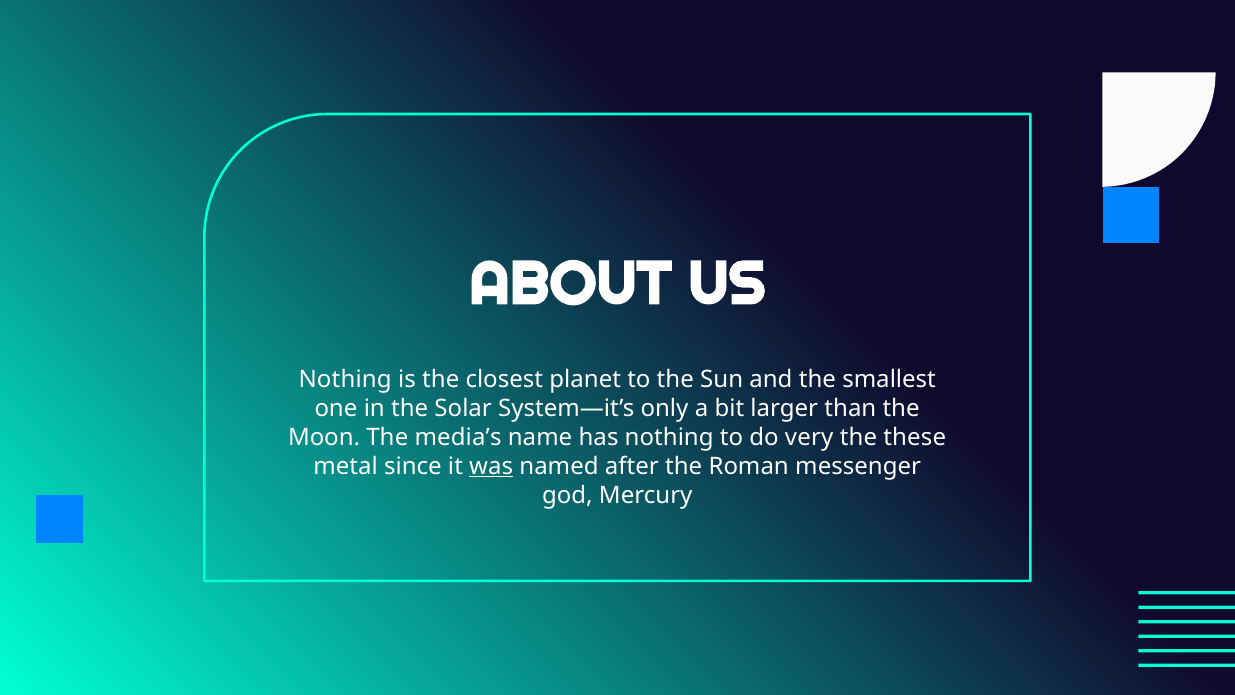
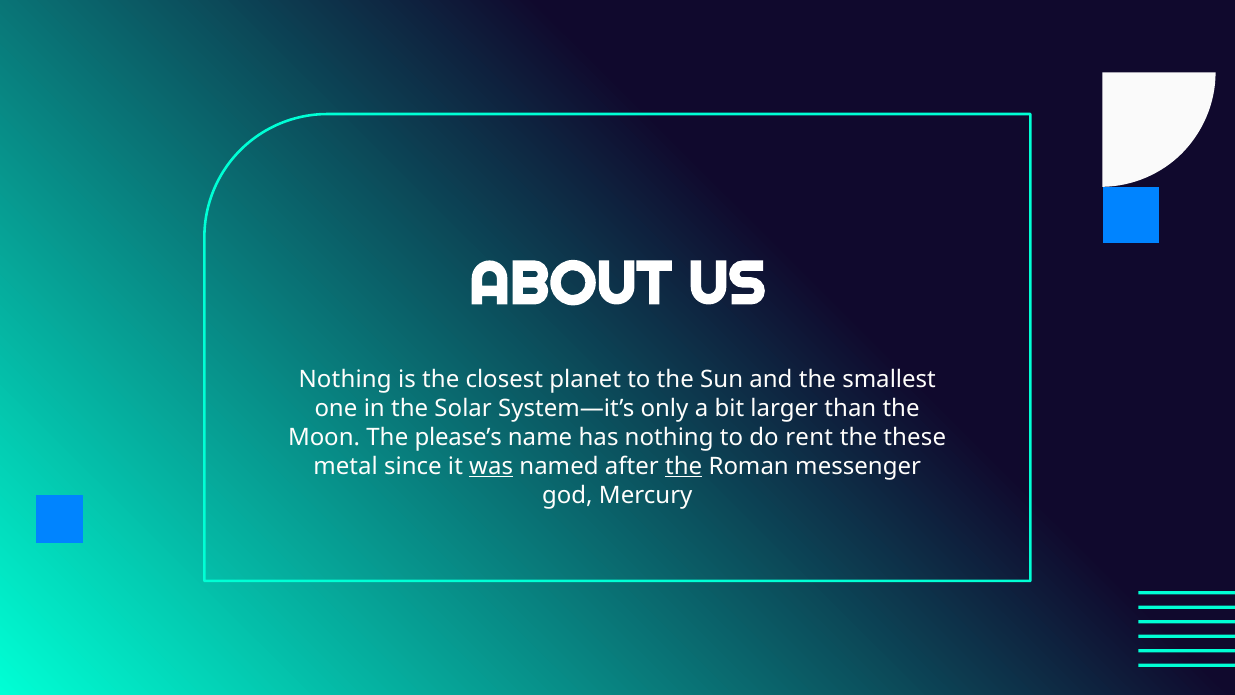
media’s: media’s -> please’s (458, 437)
very: very -> rent (809, 437)
the underline: none -> present (684, 466)
